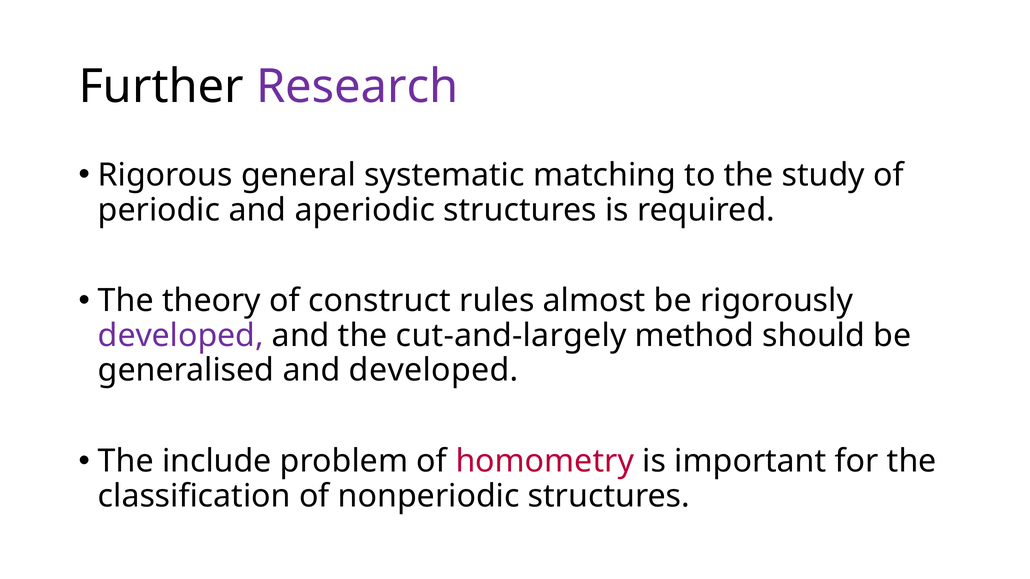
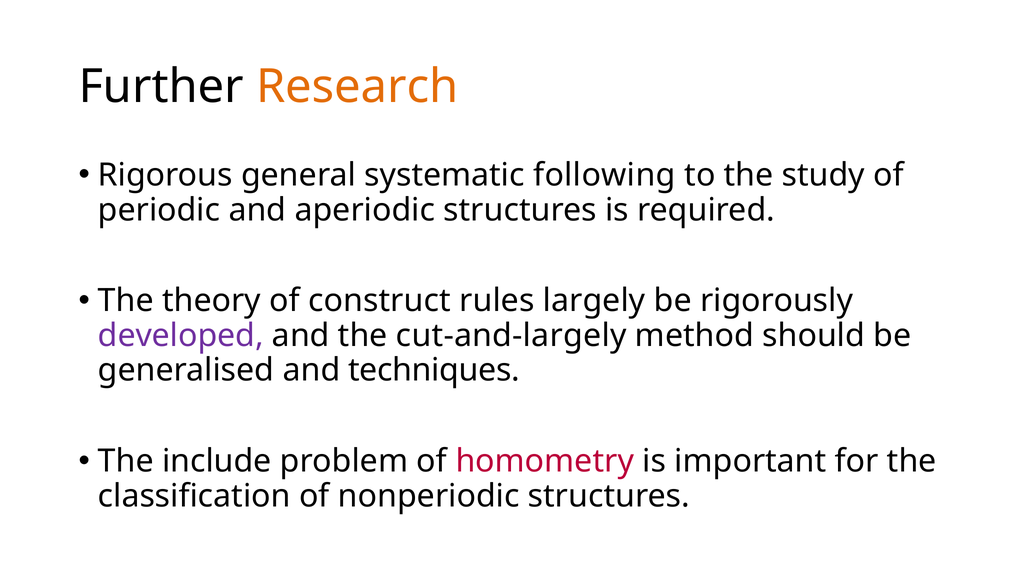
Research colour: purple -> orange (357, 87)
matching: matching -> following (604, 175)
almost: almost -> largely (594, 301)
and developed: developed -> techniques (434, 371)
